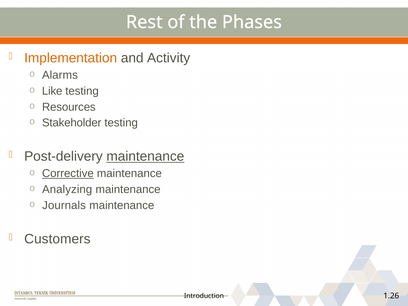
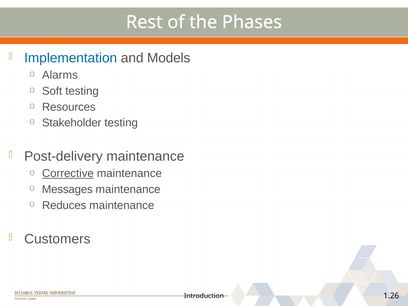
Implementation colour: orange -> blue (71, 58)
Activity: Activity -> Models (169, 58)
Like: Like -> Soft (52, 91)
maintenance underline: present -> none (145, 157)
Analyzing: Analyzing -> Messages (67, 189)
Journals: Journals -> Reduces (64, 205)
